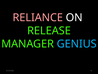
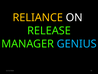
RELIANCE colour: pink -> yellow (38, 17)
